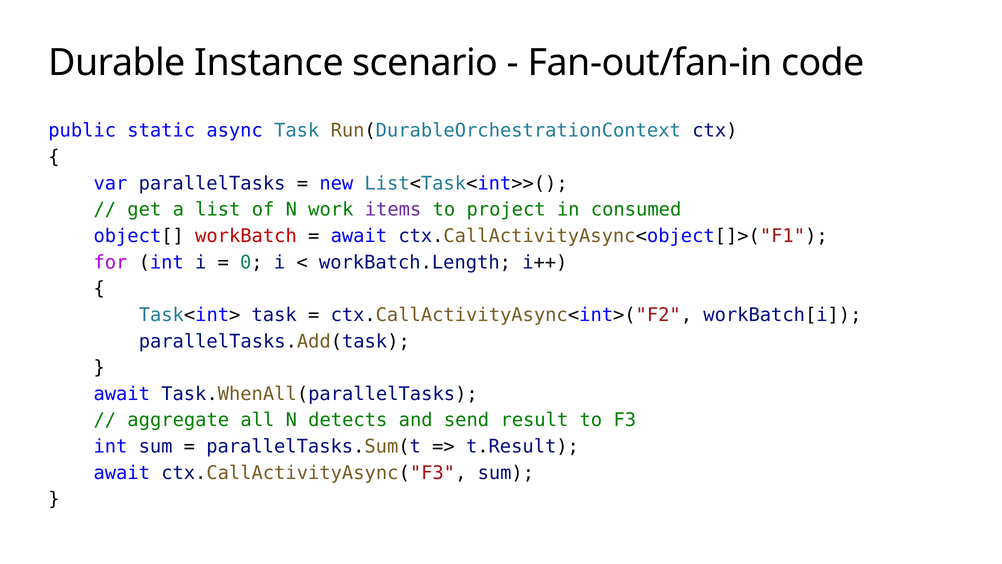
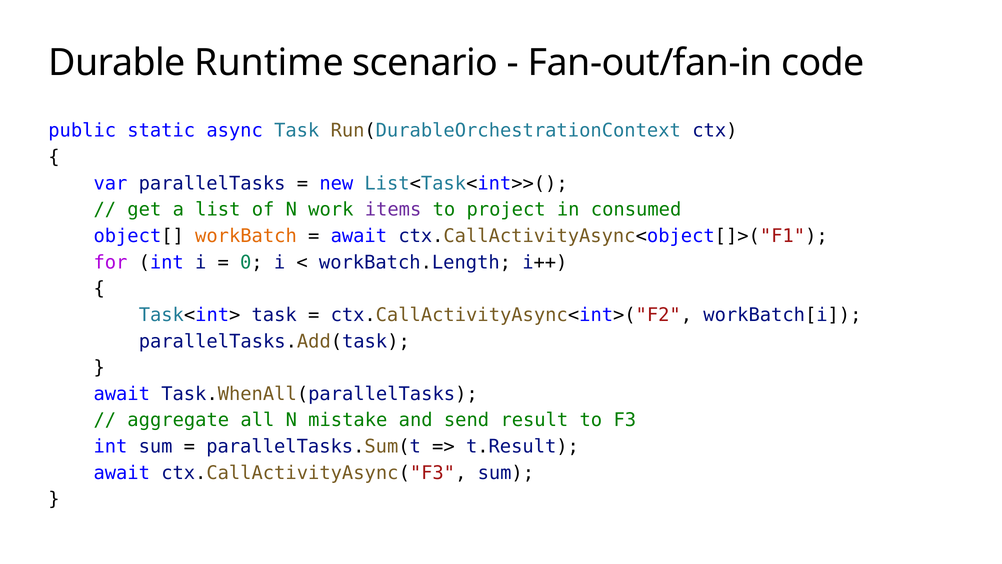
Instance: Instance -> Runtime (269, 63)
workBatch colour: red -> orange (246, 236)
detects: detects -> mistake (348, 420)
